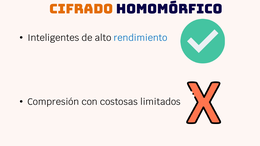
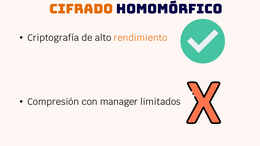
Inteligentes: Inteligentes -> Criptografía (53, 38)
rendimiento colour: blue -> orange (141, 38)
costosas: costosas -> manager (119, 102)
